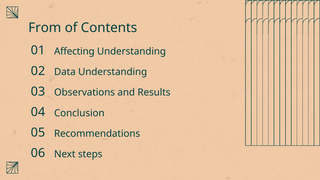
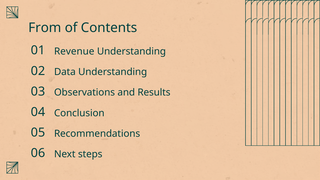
Affecting: Affecting -> Revenue (74, 51)
